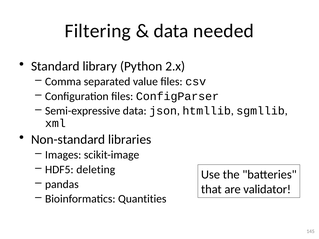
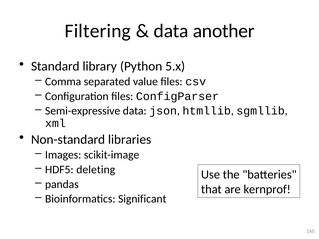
needed: needed -> another (224, 31)
2.x: 2.x -> 5.x (175, 66)
validator: validator -> kernprof (267, 190)
Quantities: Quantities -> Significant (142, 199)
